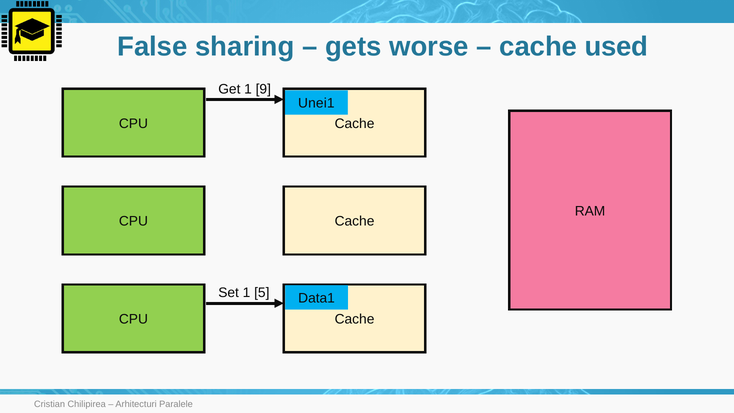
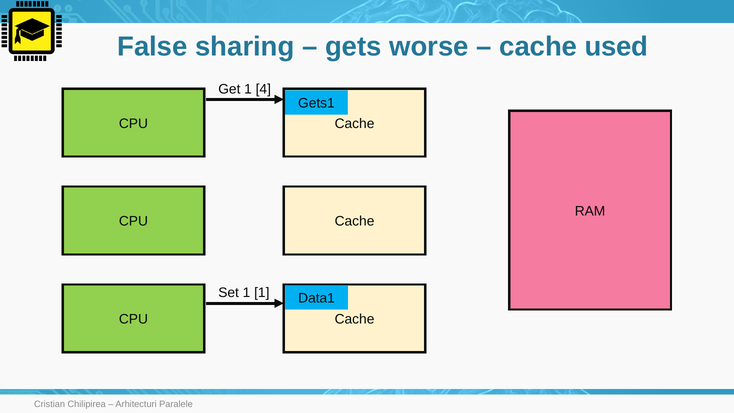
9: 9 -> 4 (263, 89)
Unei1: Unei1 -> Gets1 (316, 103)
1 5: 5 -> 1 (262, 293)
